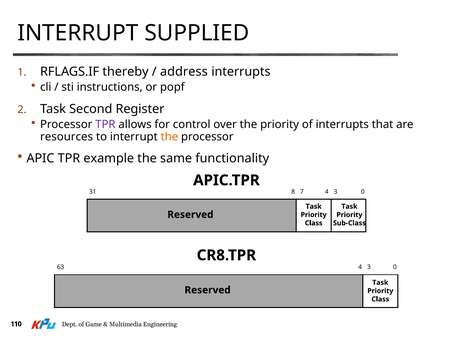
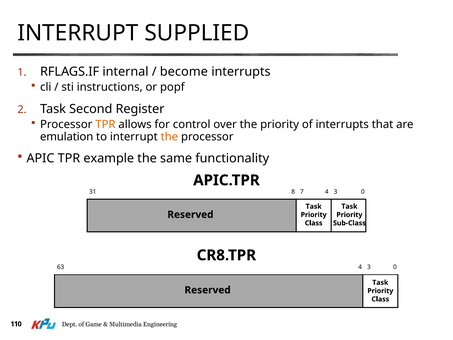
thereby: thereby -> internal (126, 72)
address: address -> become (184, 72)
TPR colour: purple -> orange (105, 124)
resources: resources -> emulation (67, 136)
